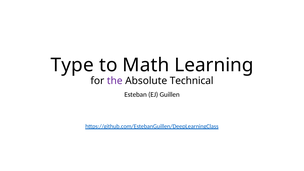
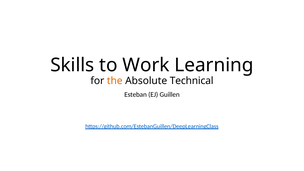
Type: Type -> Skills (72, 65)
Math: Math -> Work (146, 65)
the colour: purple -> orange (115, 81)
